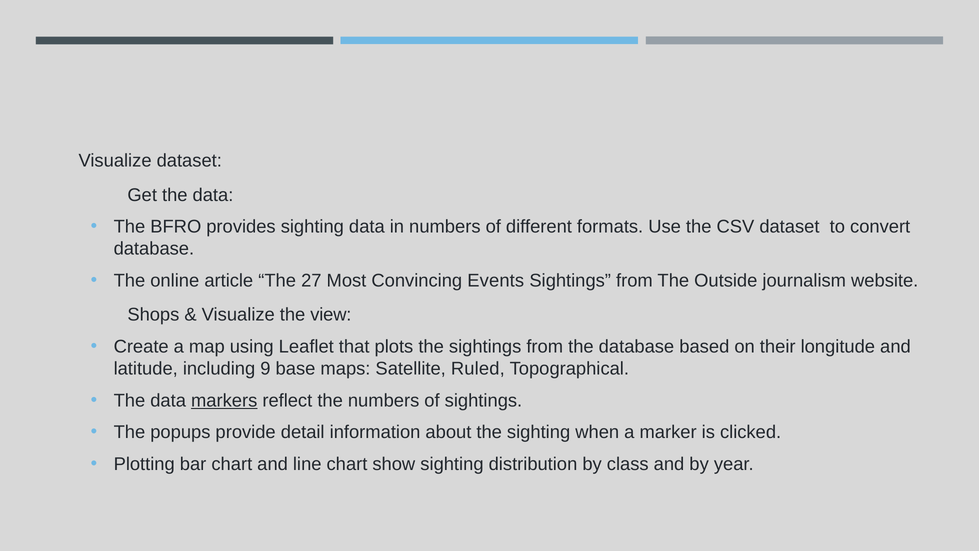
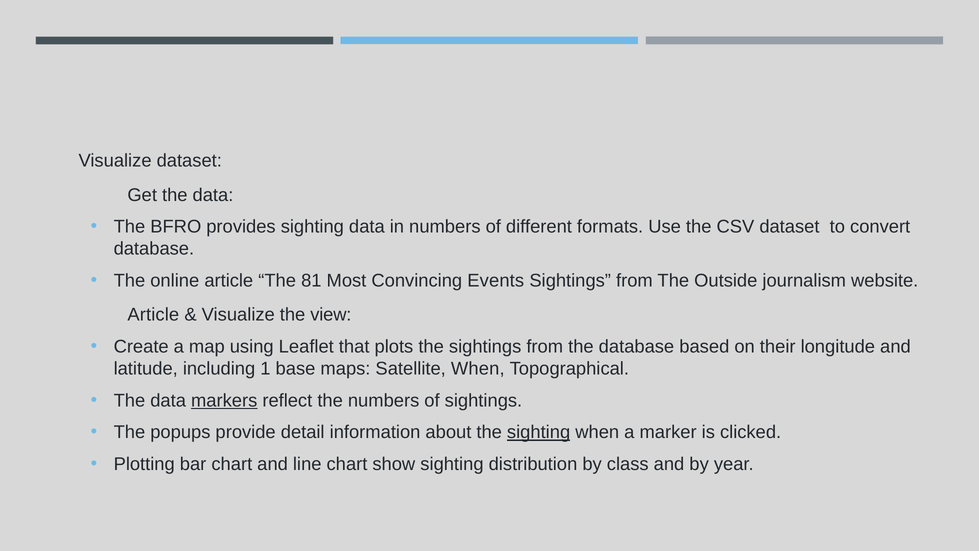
27: 27 -> 81 (311, 281)
Shops: Shops -> Article (153, 315)
9: 9 -> 1 (265, 368)
Satellite Ruled: Ruled -> When (478, 368)
sighting underline: none -> present (539, 432)
